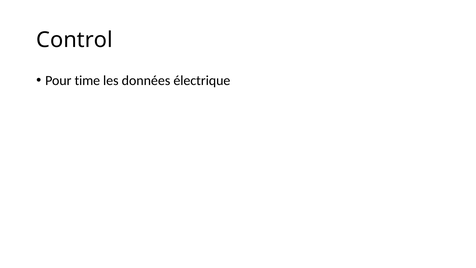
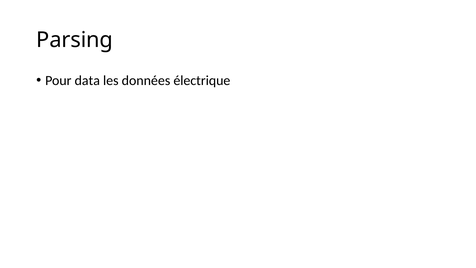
Control: Control -> Parsing (75, 40)
time: time -> data (87, 80)
